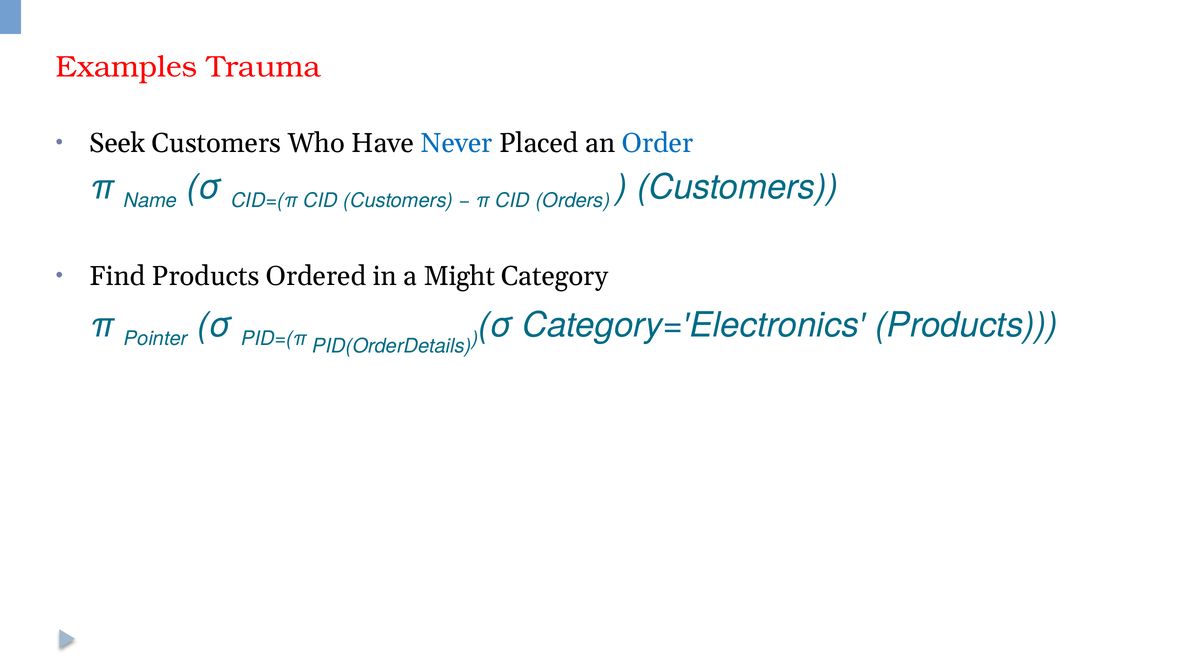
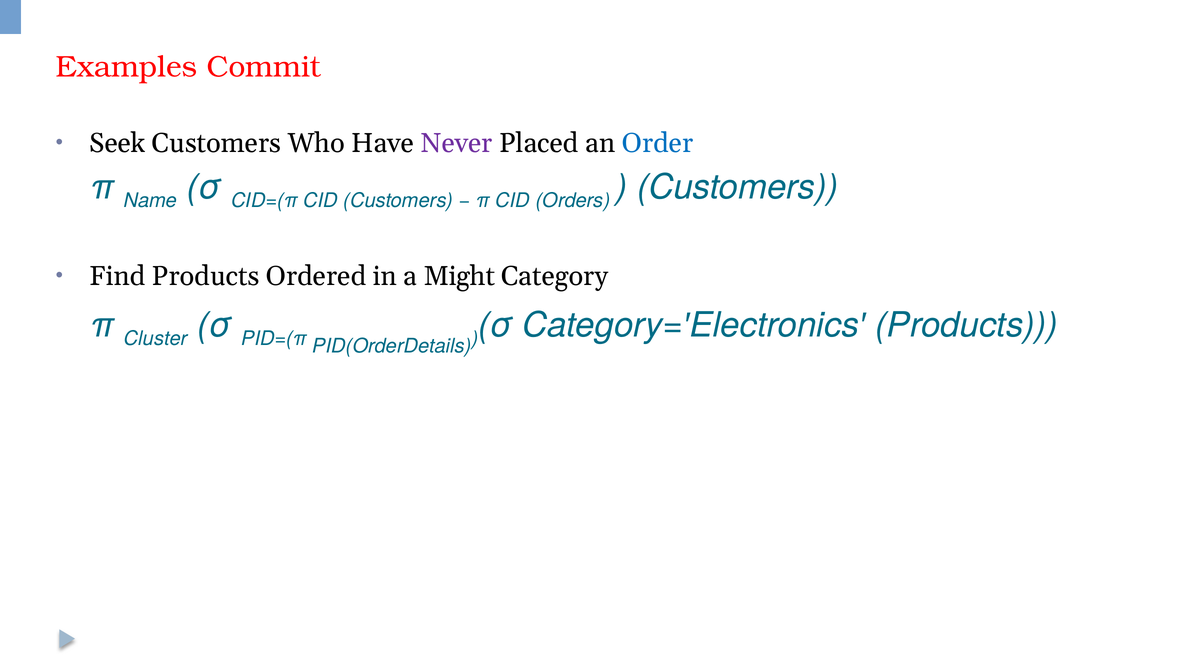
Trauma: Trauma -> Commit (264, 67)
Never colour: blue -> purple (457, 143)
Pointer: Pointer -> Cluster (156, 339)
